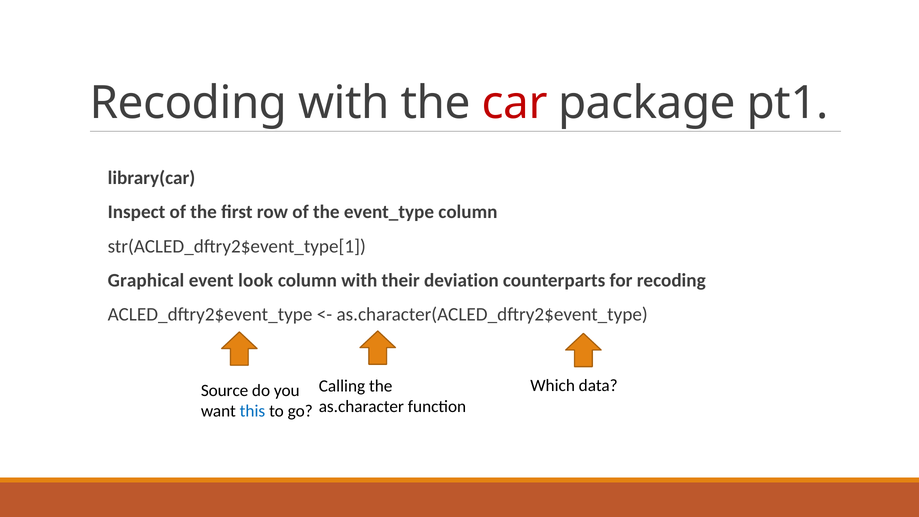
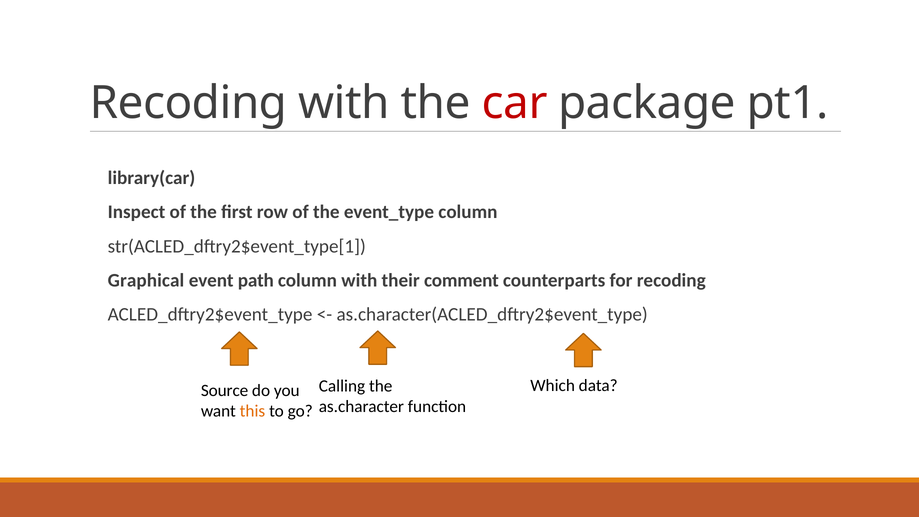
look: look -> path (256, 280)
deviation: deviation -> comment (461, 280)
this colour: blue -> orange (252, 411)
